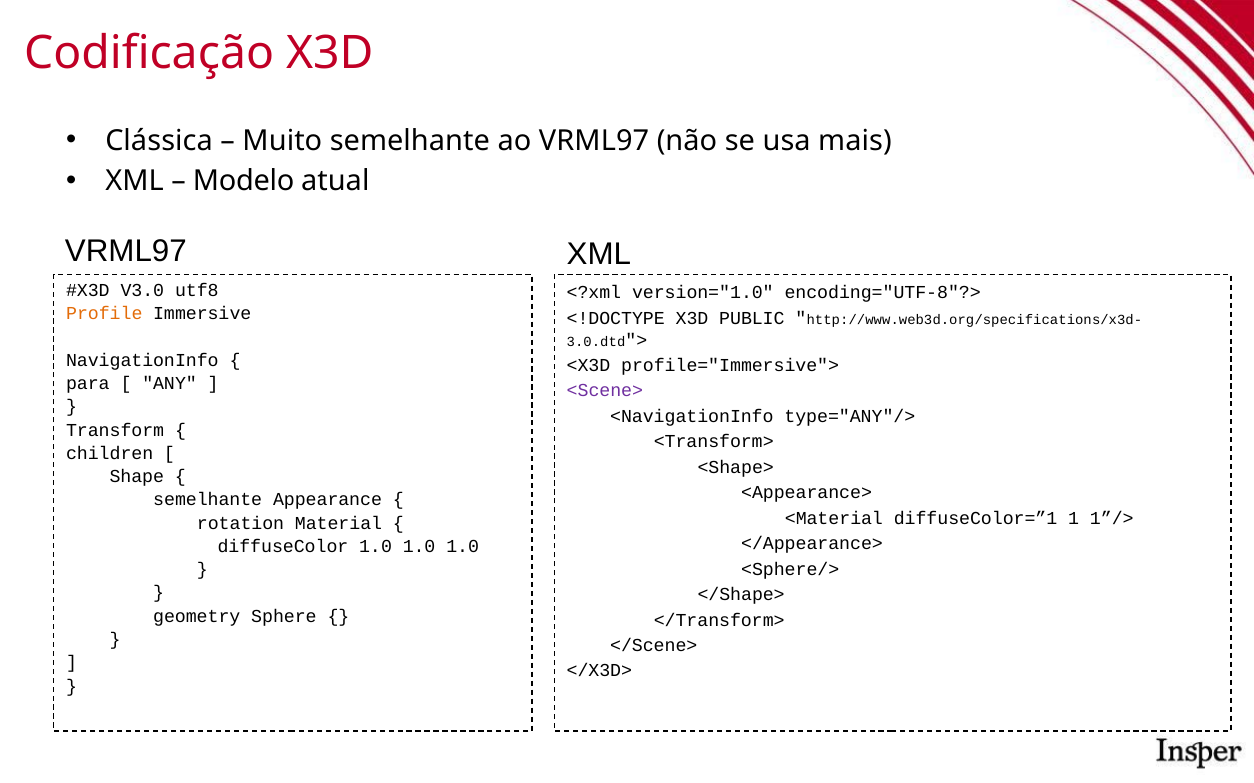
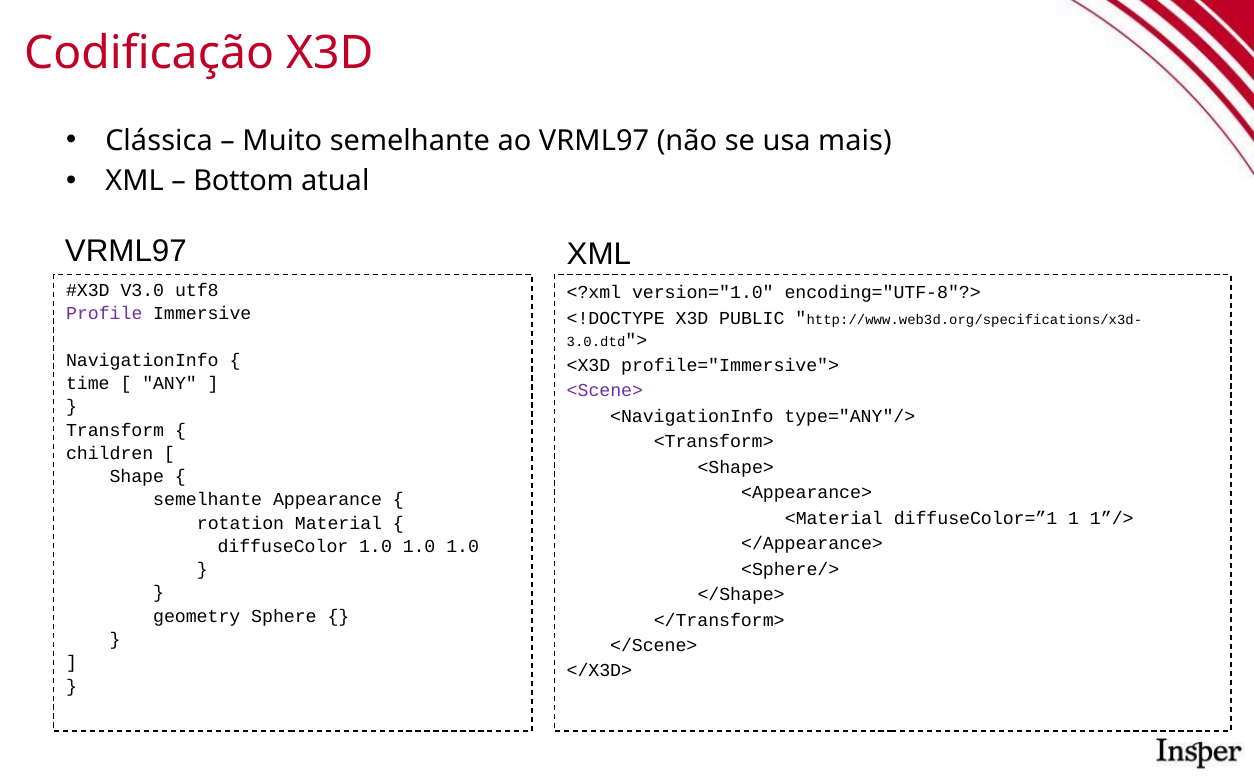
Modelo: Modelo -> Bottom (244, 181)
Profile colour: orange -> purple (104, 314)
para: para -> time (88, 384)
